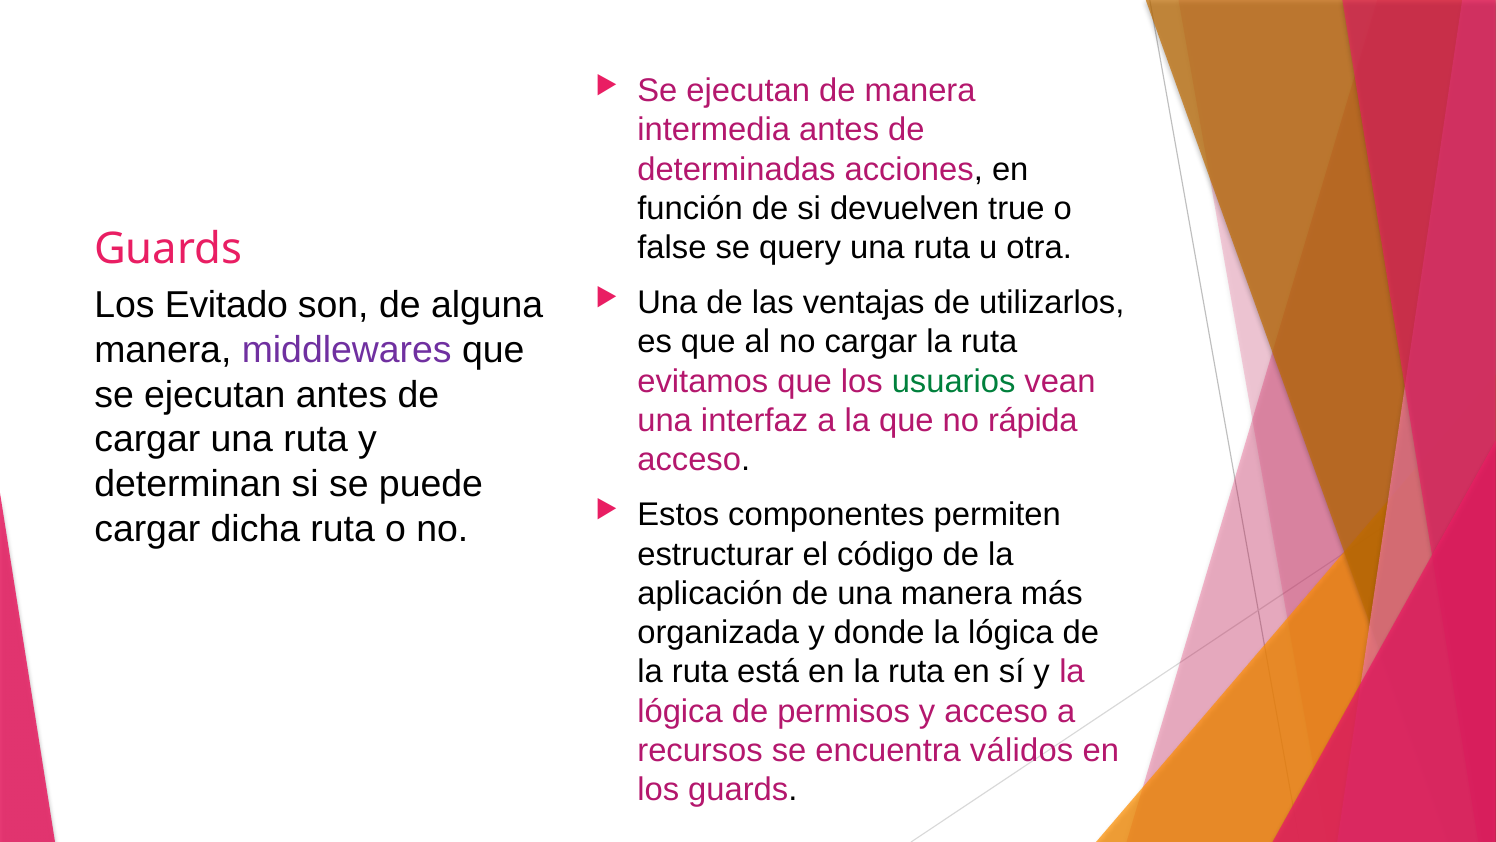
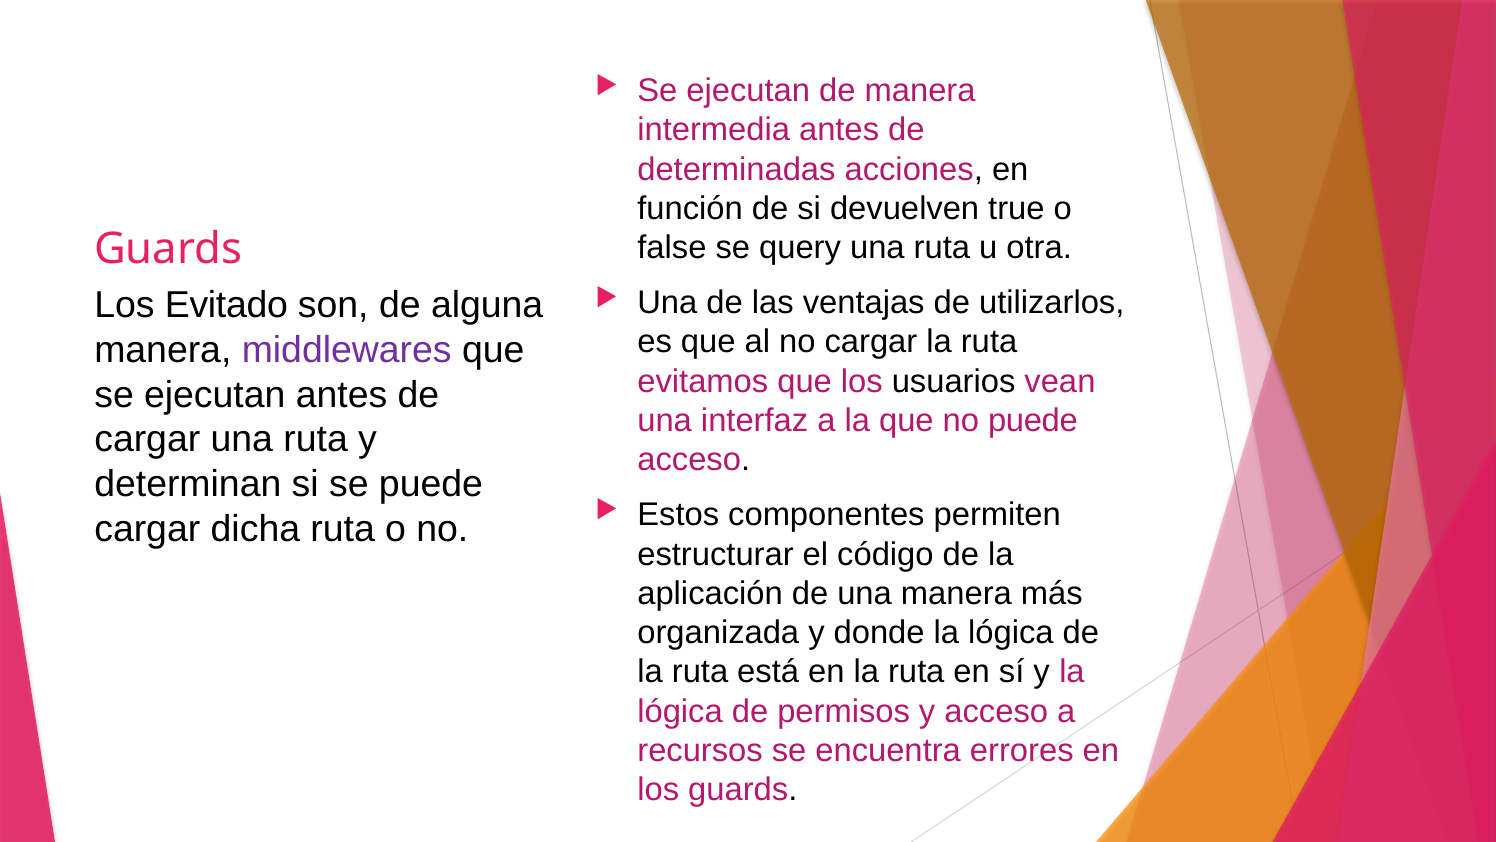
usuarios colour: green -> black (954, 381)
no rápida: rápida -> puede (1033, 420)
válidos: válidos -> errores (1022, 750)
